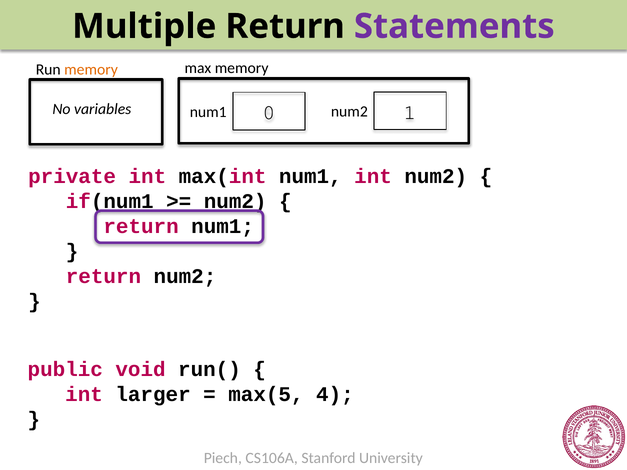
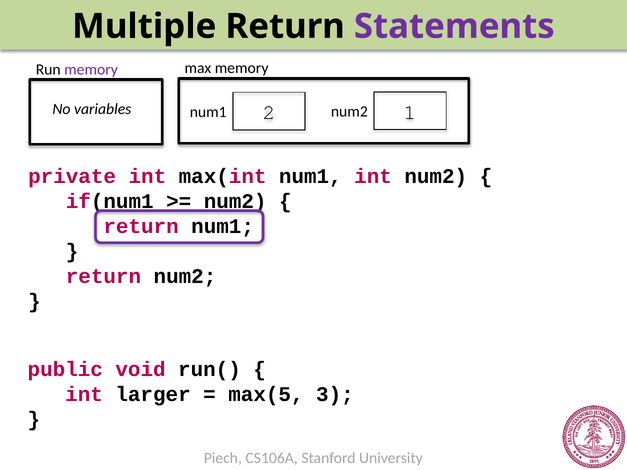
memory colour: orange -> purple (91, 69)
0: 0 -> 2 (269, 113)
4: 4 -> 3 (335, 395)
